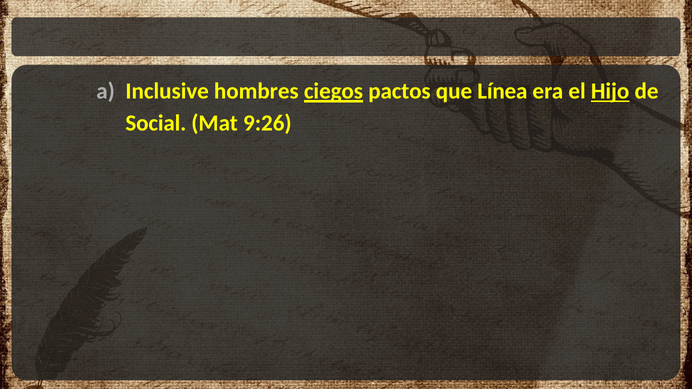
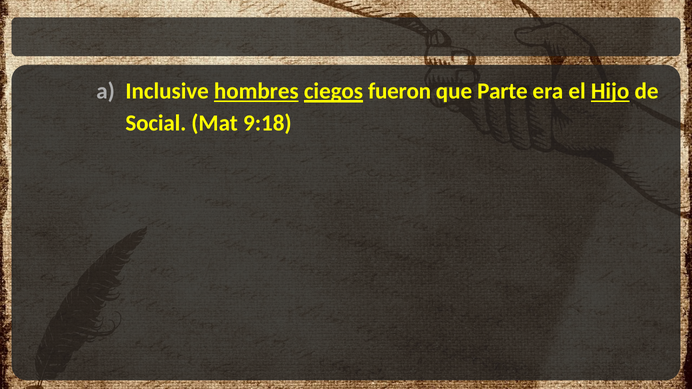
hombres underline: none -> present (256, 91)
pactos: pactos -> fueron (400, 91)
Línea: Línea -> Parte (502, 91)
9:26: 9:26 -> 9:18 (267, 123)
